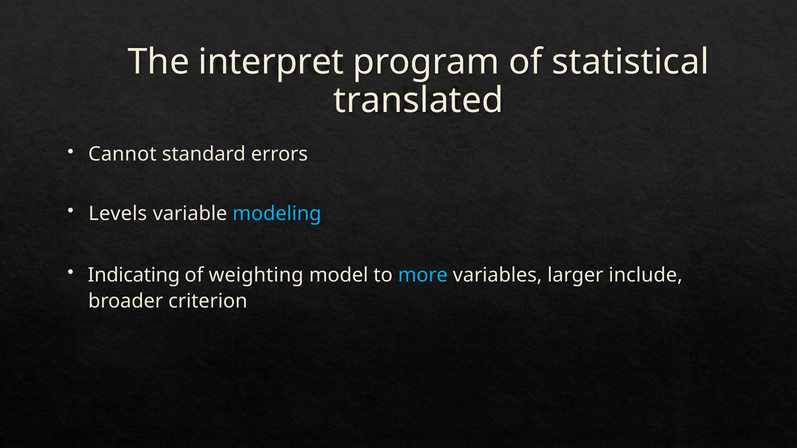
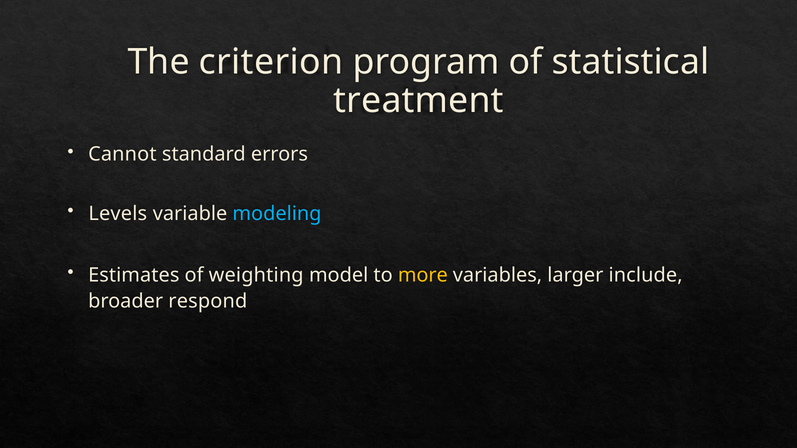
interpret: interpret -> criterion (271, 62)
translated: translated -> treatment (419, 100)
Indicating: Indicating -> Estimates (134, 275)
more colour: light blue -> yellow (423, 275)
criterion: criterion -> respond (208, 301)
